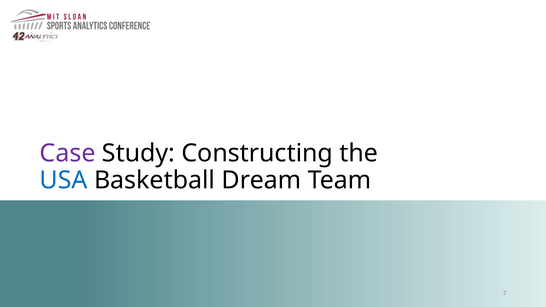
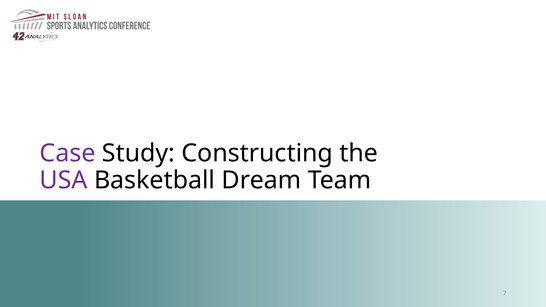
USA colour: blue -> purple (64, 180)
